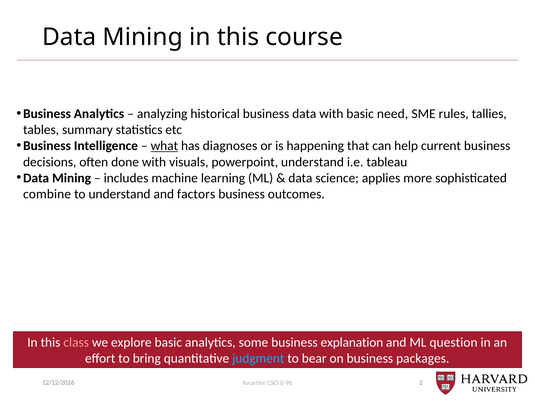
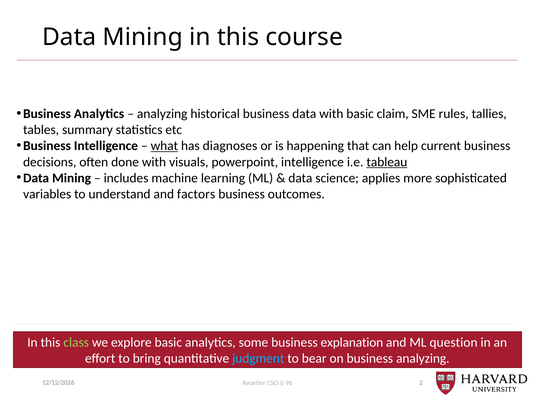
need: need -> claim (393, 114)
powerpoint understand: understand -> intelligence (312, 162)
tableau underline: none -> present (387, 162)
combine: combine -> variables (47, 194)
class colour: pink -> light green (76, 343)
business packages: packages -> analyzing (423, 359)
